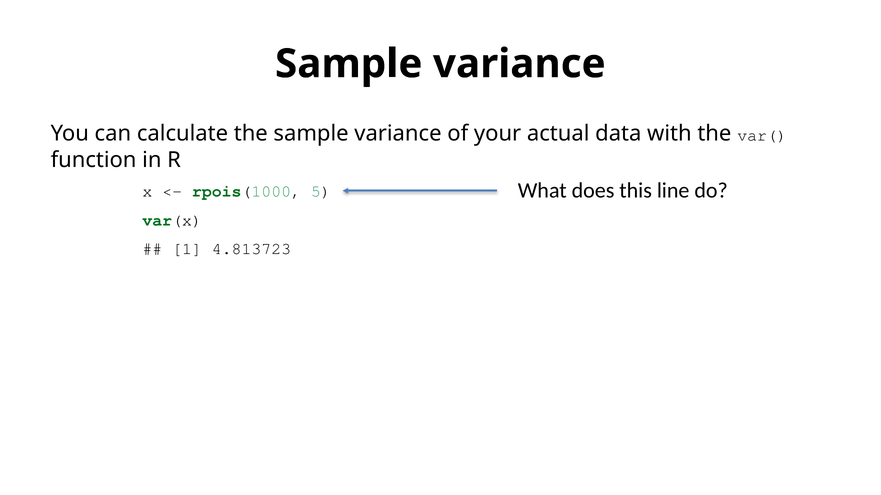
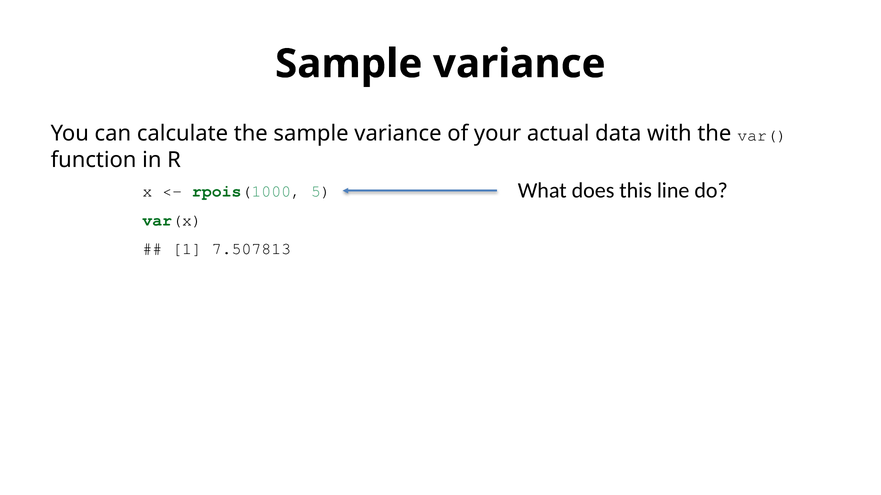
4.813723: 4.813723 -> 7.507813 (251, 249)
